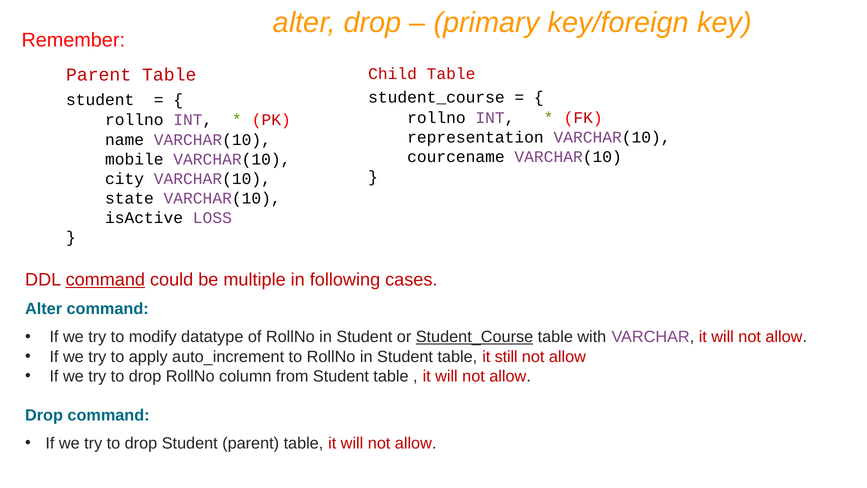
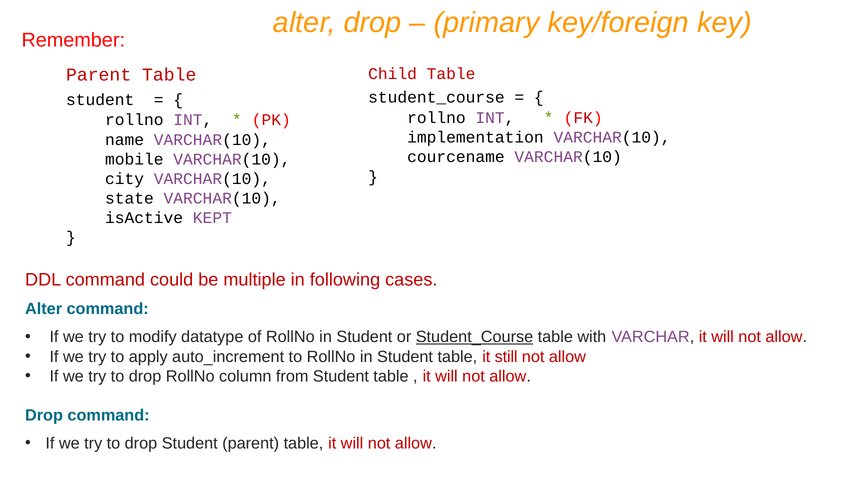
representation: representation -> implementation (475, 138)
LOSS: LOSS -> KEPT (212, 218)
command underline: present -> none (105, 280)
